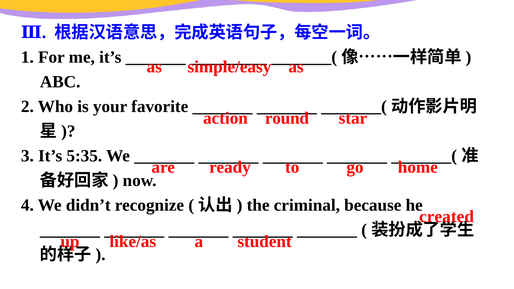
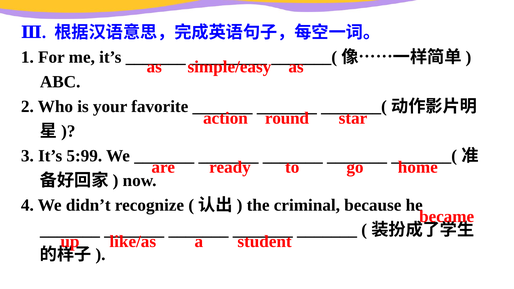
5:35: 5:35 -> 5:99 (84, 156)
created: created -> became (447, 216)
